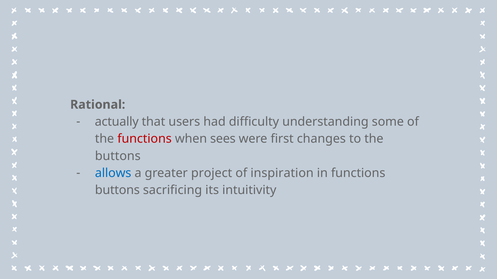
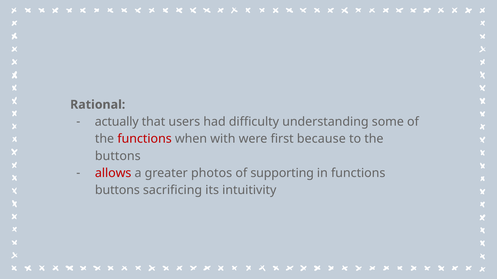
sees: sees -> with (223, 139)
changes: changes -> because (321, 139)
allows colour: blue -> red (113, 173)
project: project -> photos (212, 173)
inspiration: inspiration -> supporting (282, 173)
